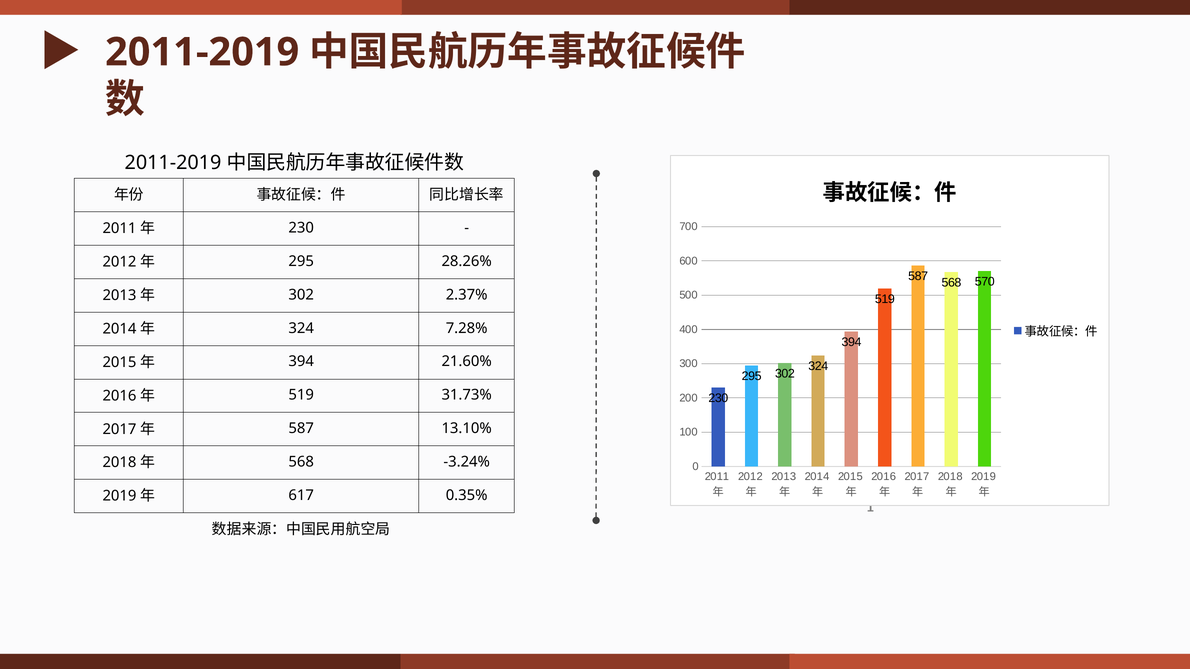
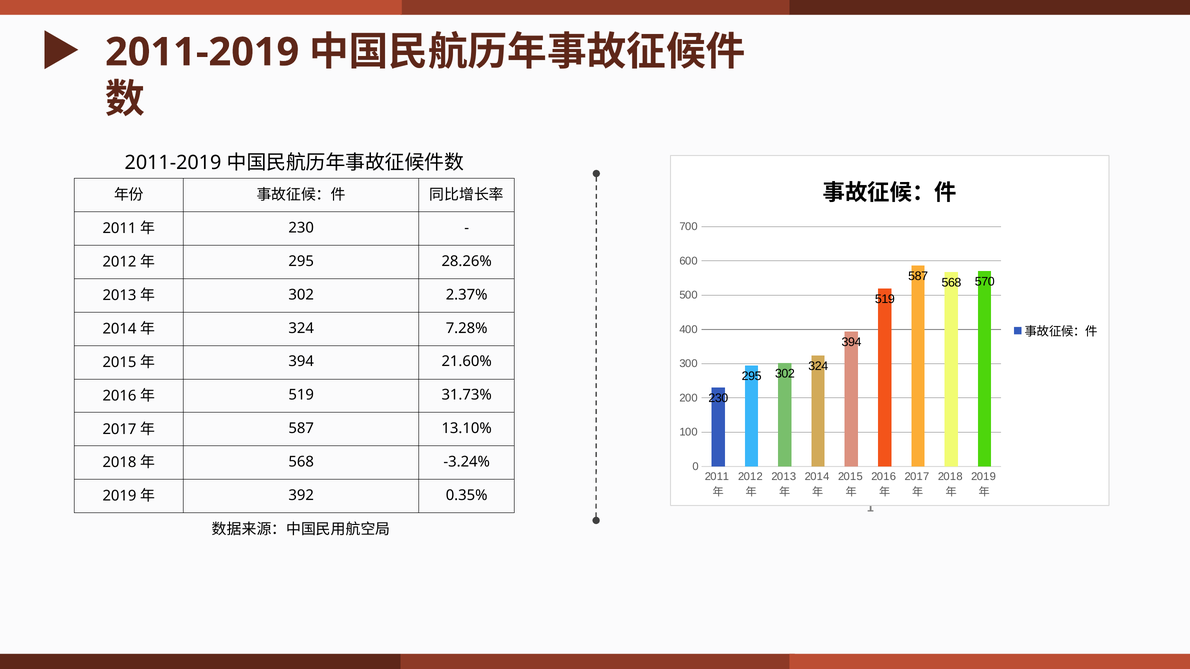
617: 617 -> 392 (301, 496)
